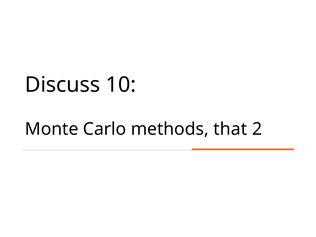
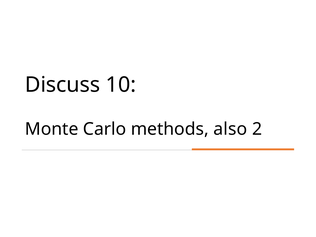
that: that -> also (230, 129)
